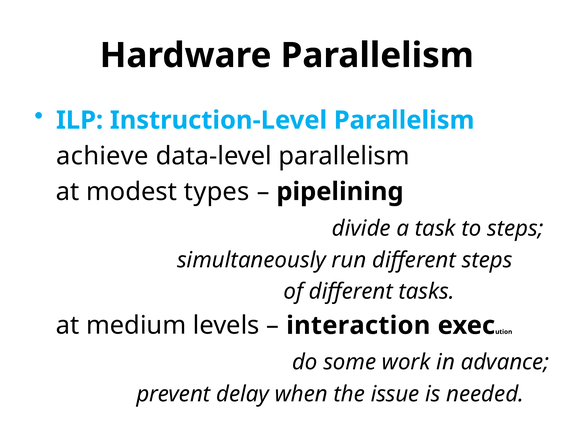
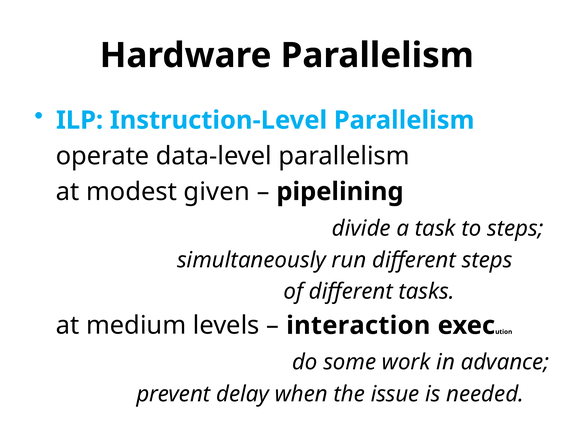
achieve: achieve -> operate (103, 156)
types: types -> given (217, 192)
